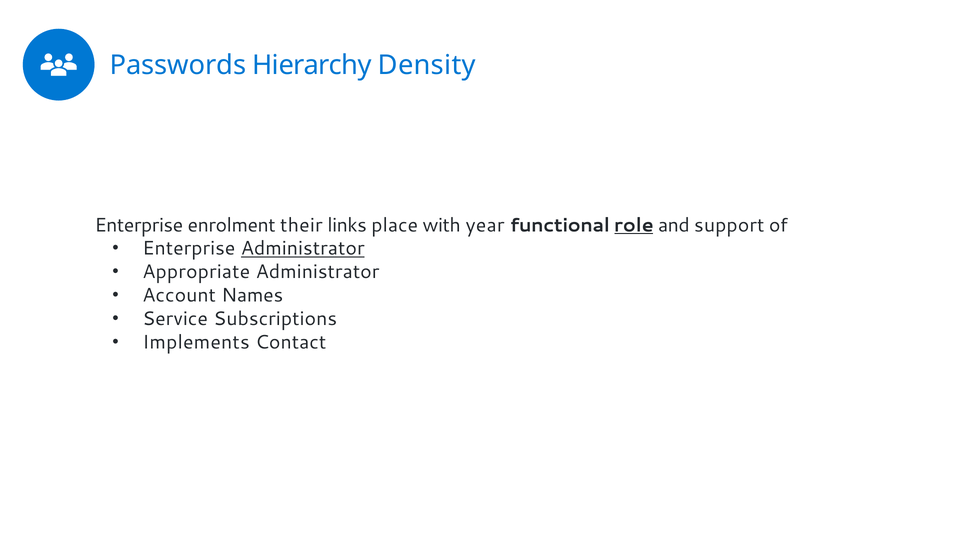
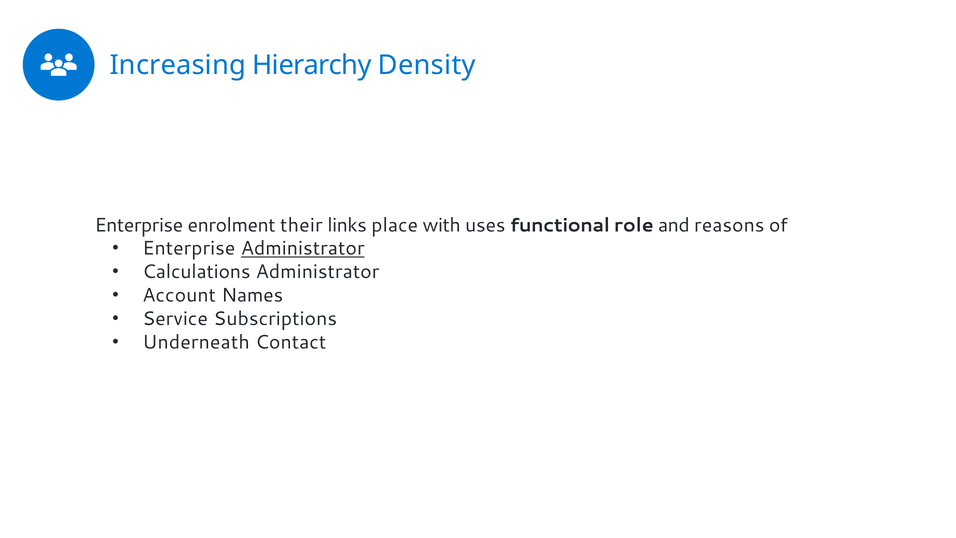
Passwords: Passwords -> Increasing (178, 65)
year: year -> uses (485, 225)
role underline: present -> none (634, 225)
support: support -> reasons (729, 225)
Appropriate: Appropriate -> Calculations (196, 272)
Implements: Implements -> Underneath (196, 342)
